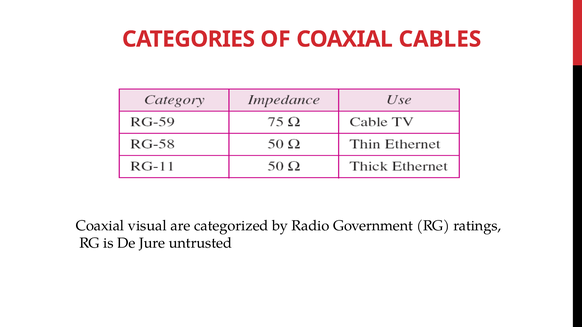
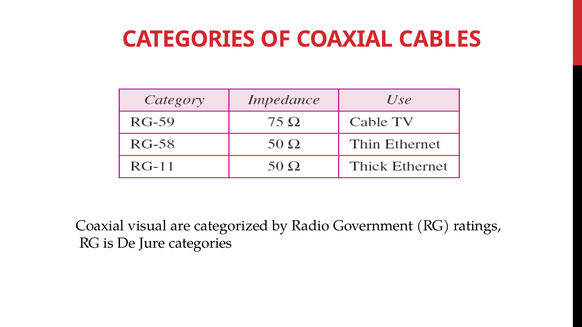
Jure untrusted: untrusted -> categories (200, 243)
